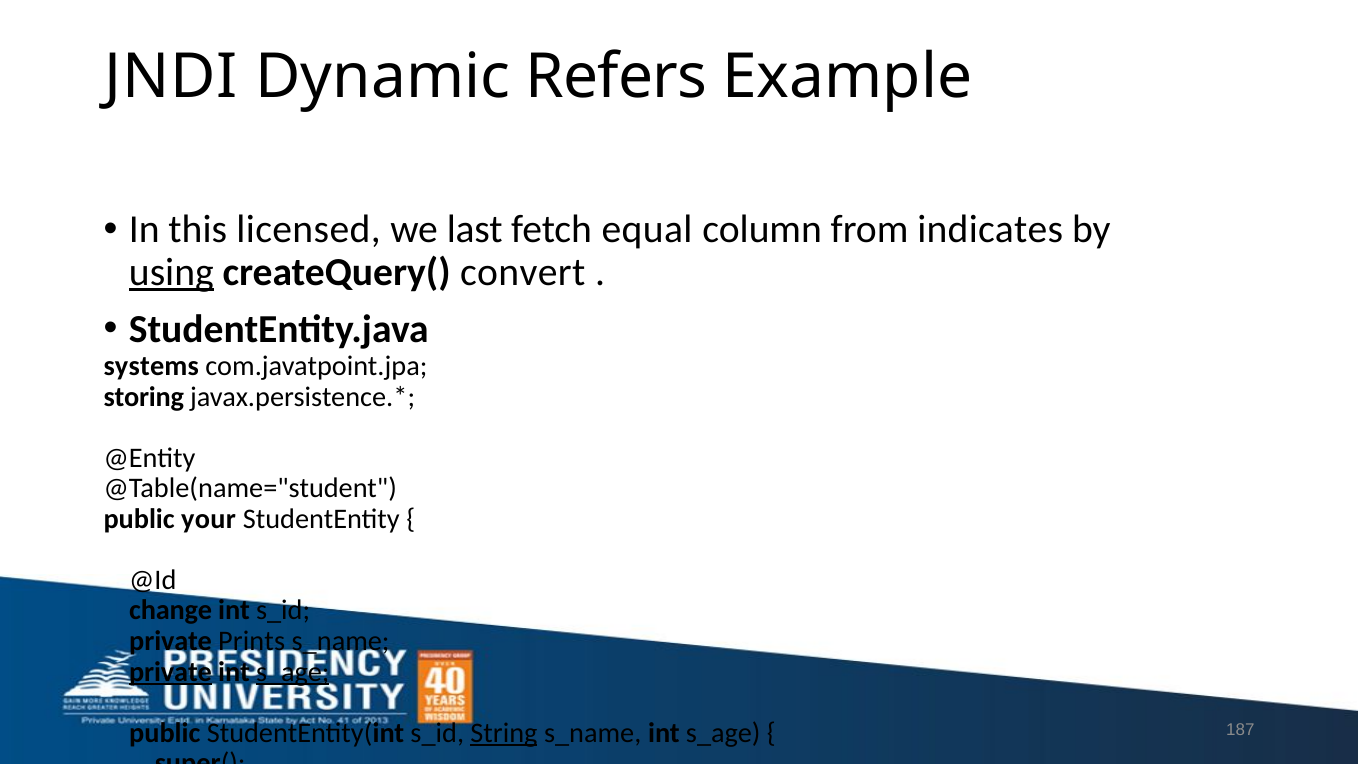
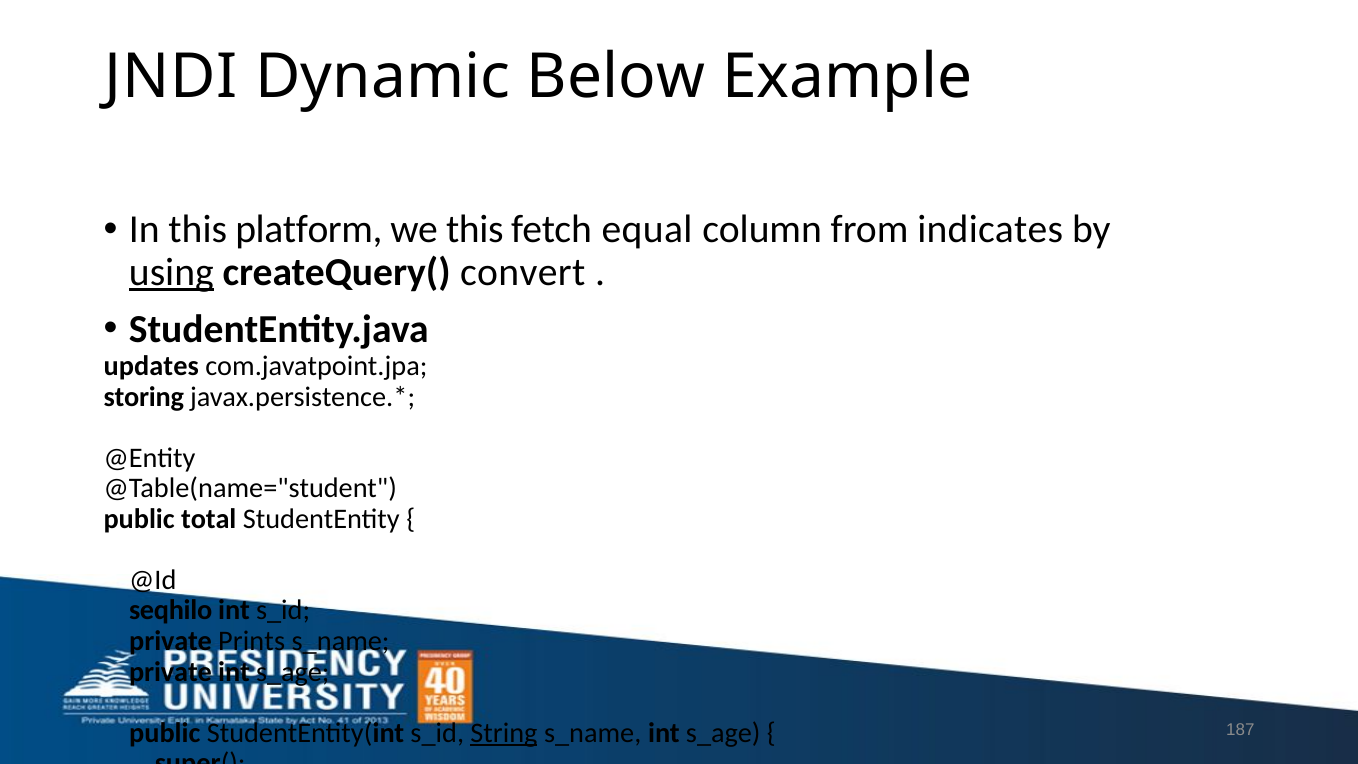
Refers: Refers -> Below (616, 77)
licensed: licensed -> platform (309, 230)
we last: last -> this (475, 230)
systems: systems -> updates (151, 366)
your: your -> total (209, 519)
change: change -> seqhilo (171, 610)
private underline: present -> none (171, 672)
s_age underline: present -> none (293, 672)
